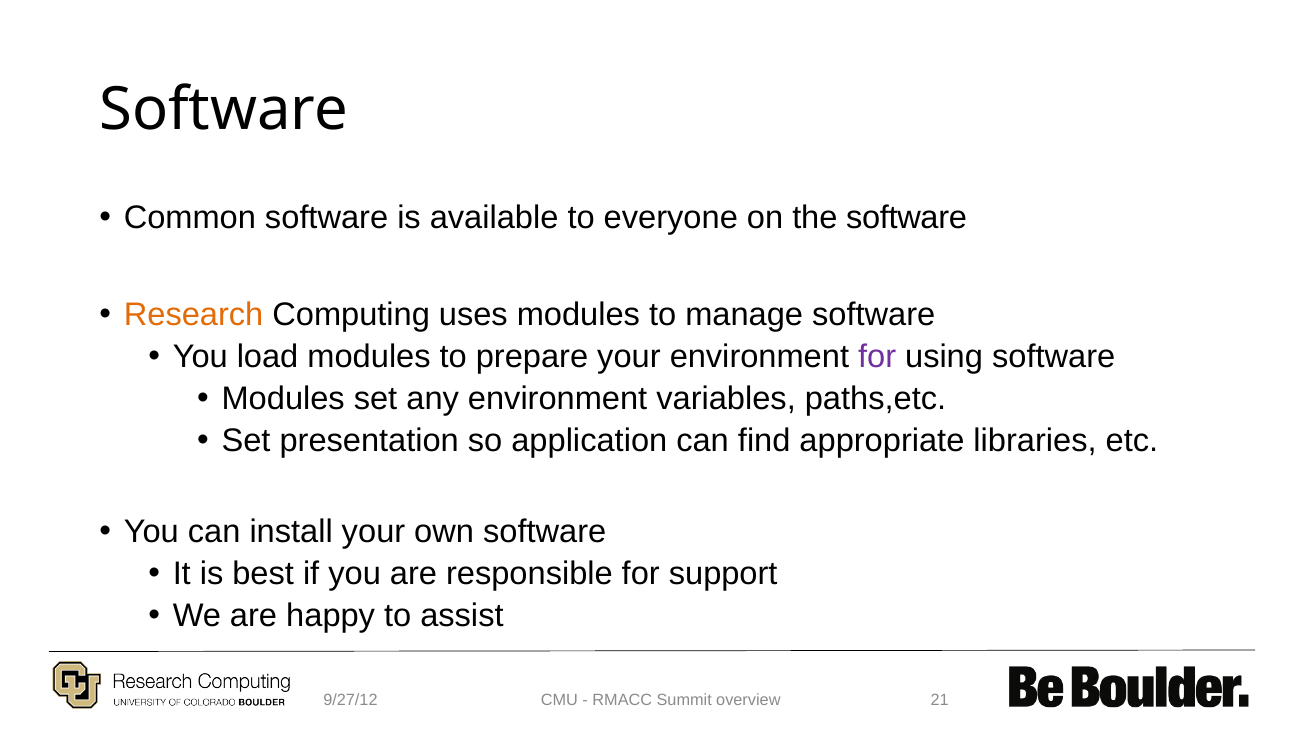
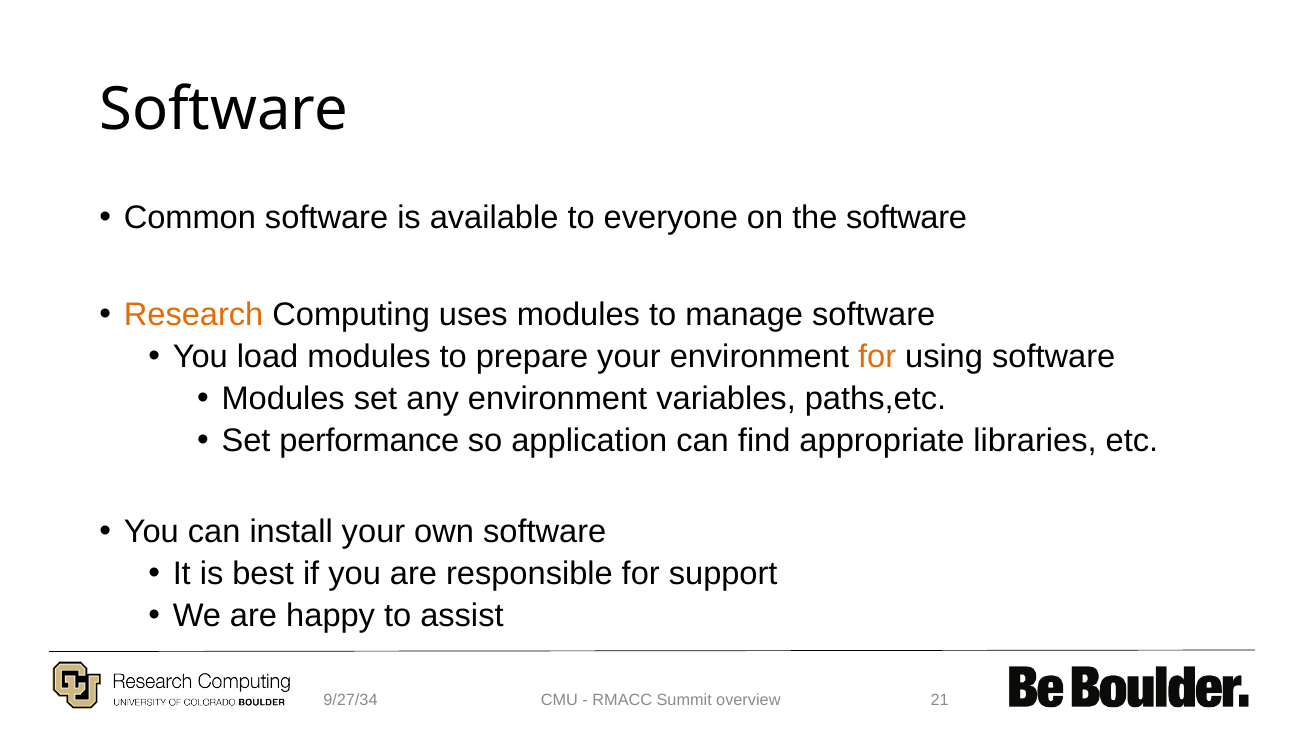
for colour: purple -> orange (877, 357)
presentation: presentation -> performance (369, 441)
9/27/12: 9/27/12 -> 9/27/34 (350, 700)
